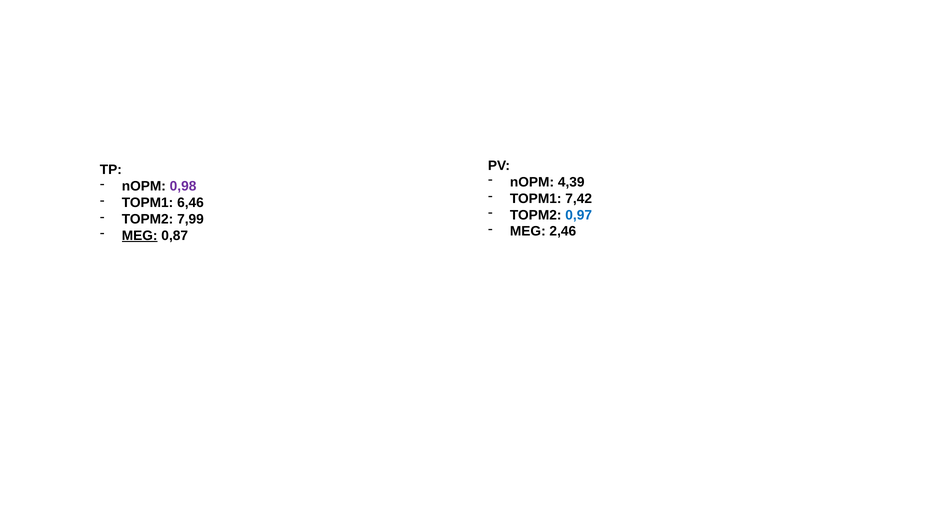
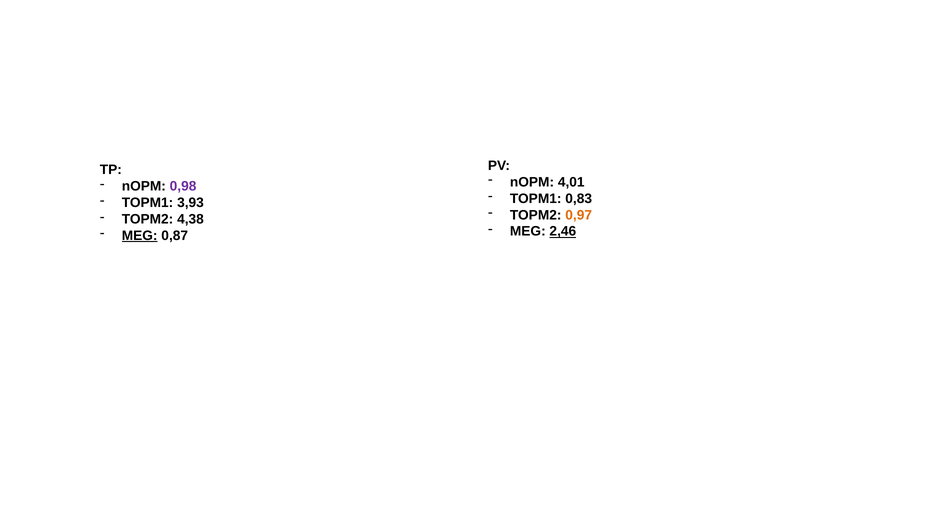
4,39: 4,39 -> 4,01 (571, 182)
7,42: 7,42 -> 0,83 (579, 199)
6,46: 6,46 -> 3,93 (190, 203)
0,97 colour: blue -> orange (579, 215)
7,99: 7,99 -> 4,38 (190, 219)
2,46 underline: none -> present (563, 232)
